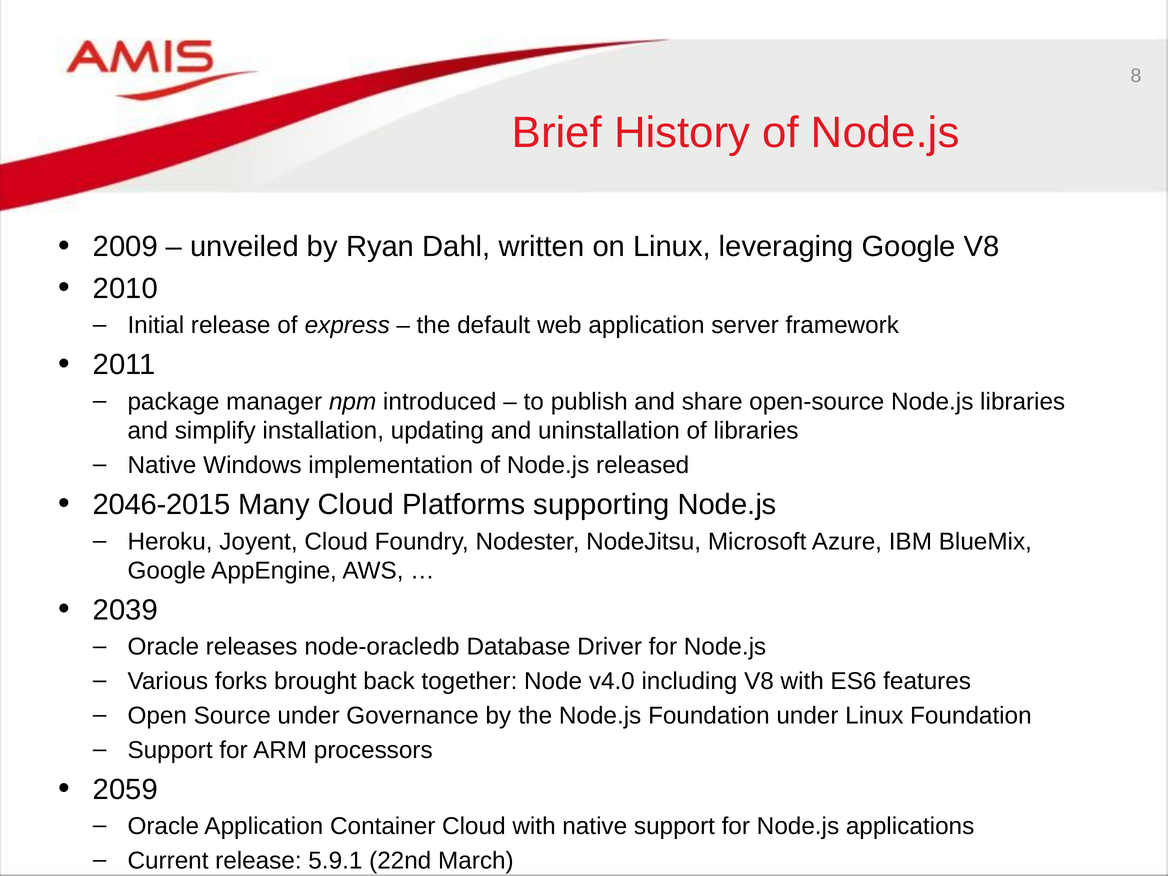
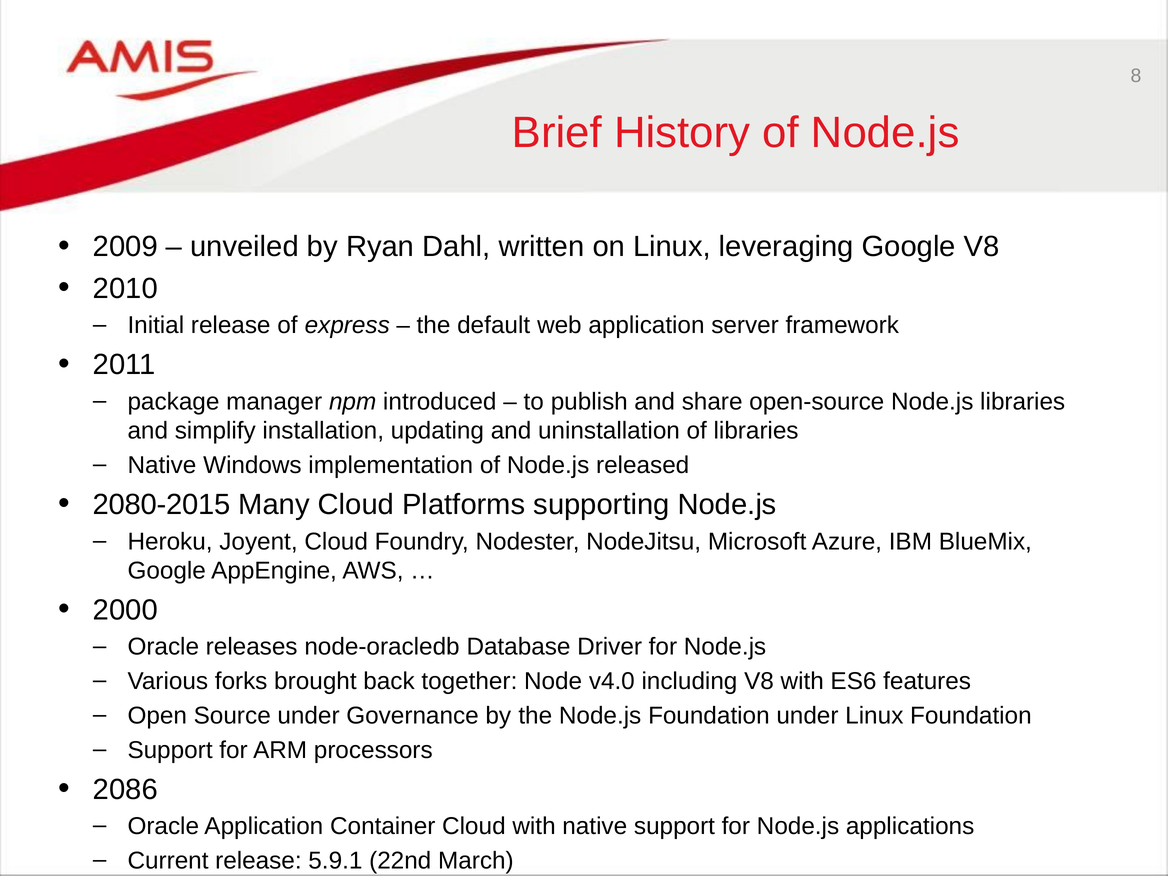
2046-2015: 2046-2015 -> 2080-2015 (162, 505)
2039: 2039 -> 2000 (125, 610)
2059: 2059 -> 2086 (125, 789)
